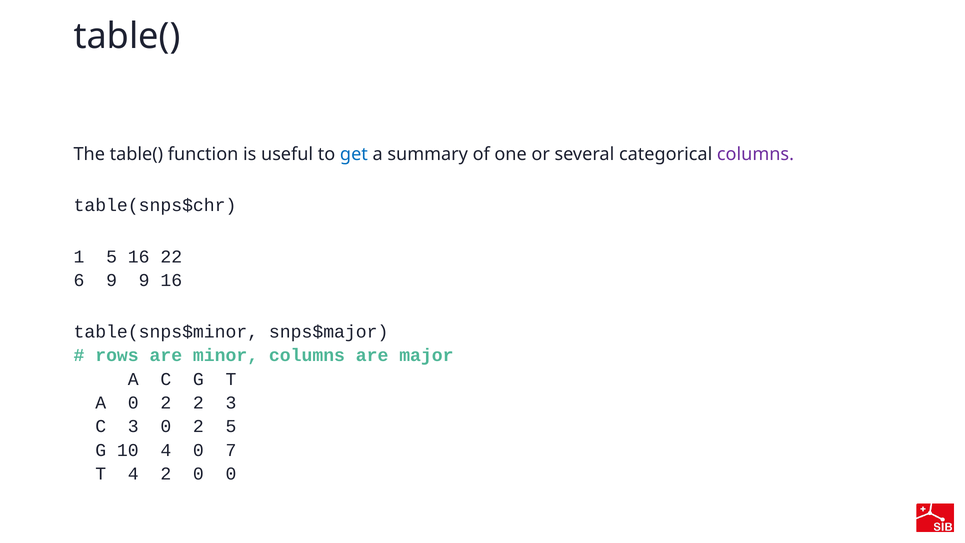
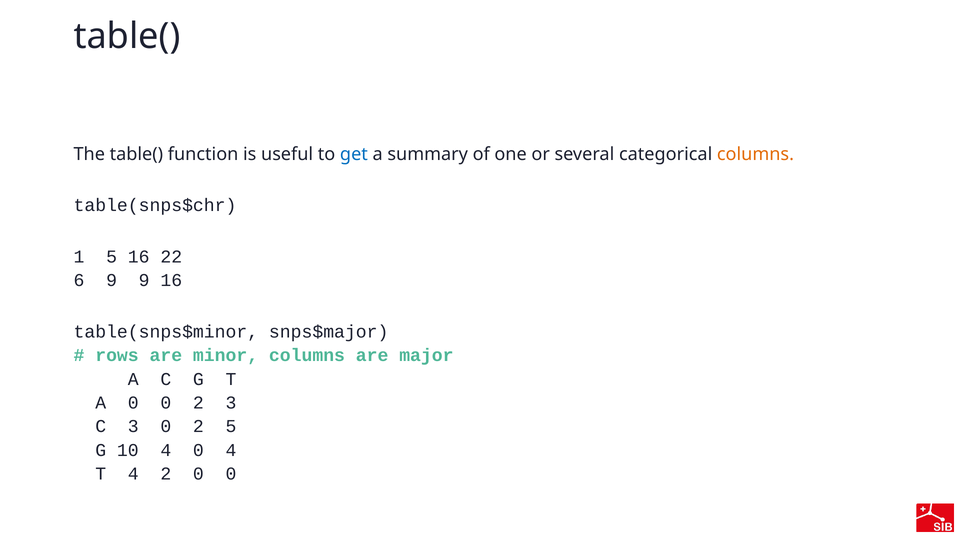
columns colour: purple -> orange (755, 154)
A 0 2: 2 -> 0 (166, 403)
0 7: 7 -> 4 (231, 450)
